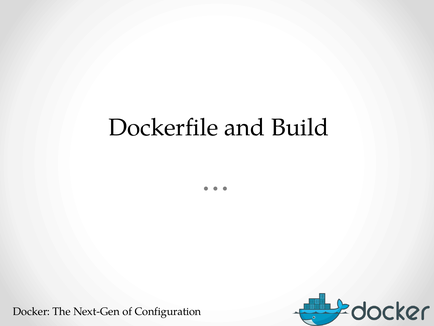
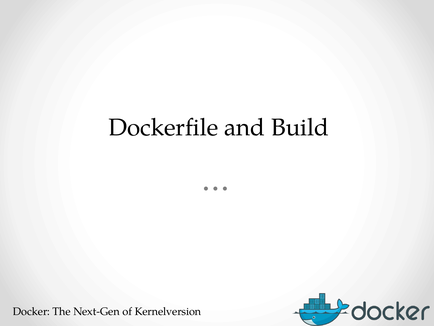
Configuration: Configuration -> Kernelversion (168, 311)
